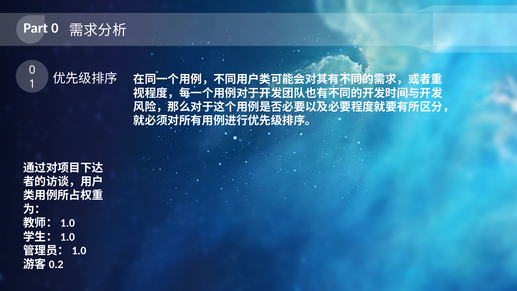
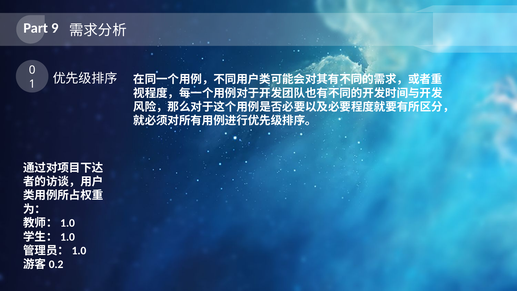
Part 0: 0 -> 9 (55, 28)
